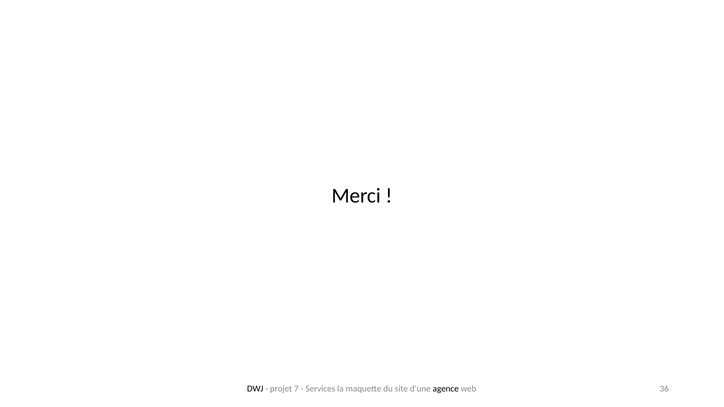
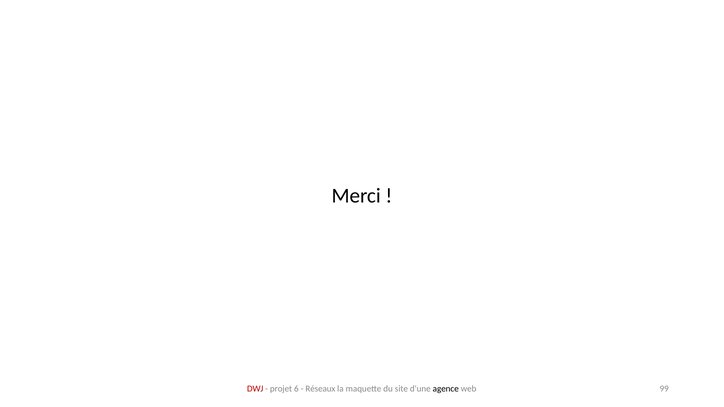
DWJ colour: black -> red (255, 389)
7: 7 -> 6 (296, 389)
Services: Services -> Réseaux (320, 389)
36: 36 -> 99 (664, 389)
